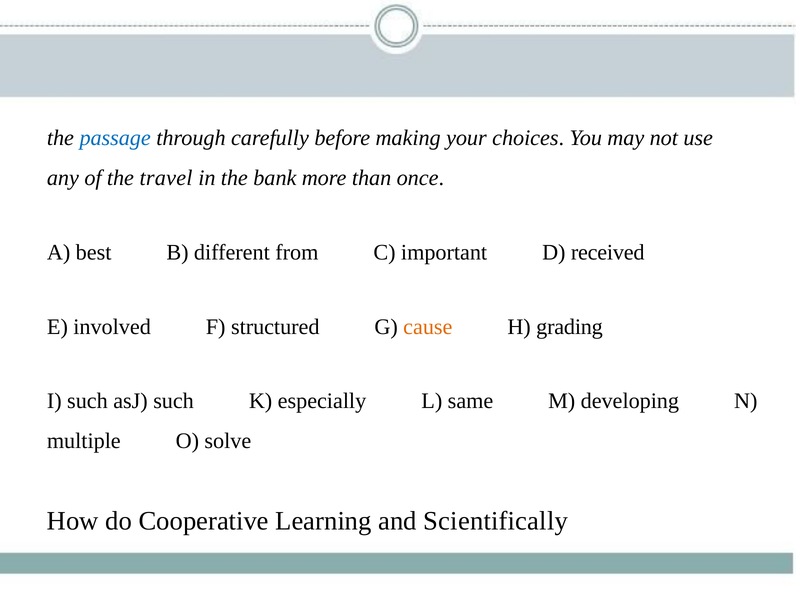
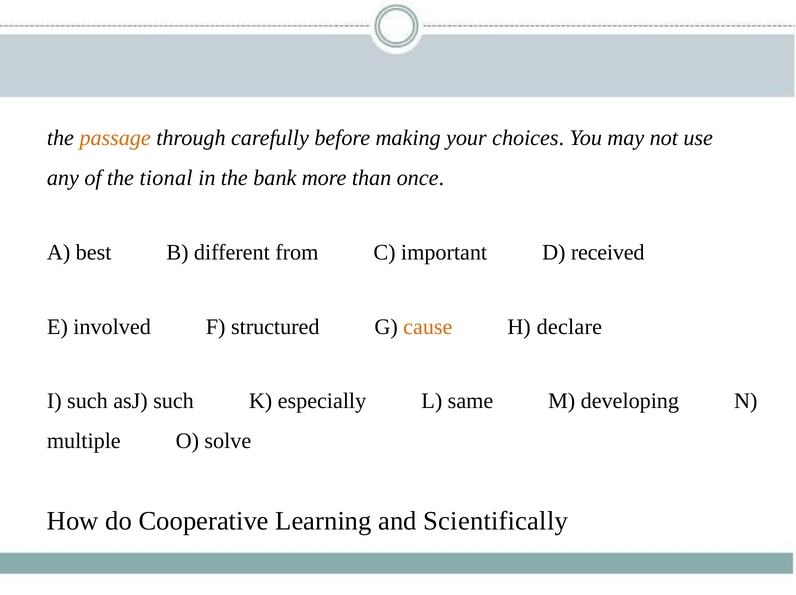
passage colour: blue -> orange (115, 138)
travel: travel -> tional (166, 178)
grading: grading -> declare (569, 327)
